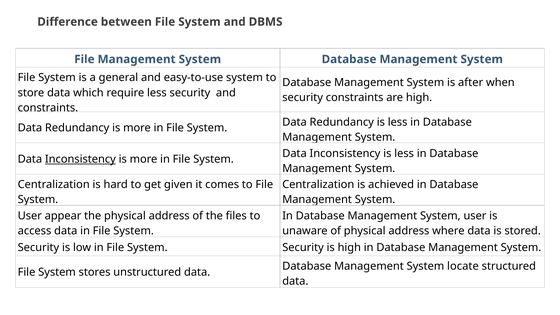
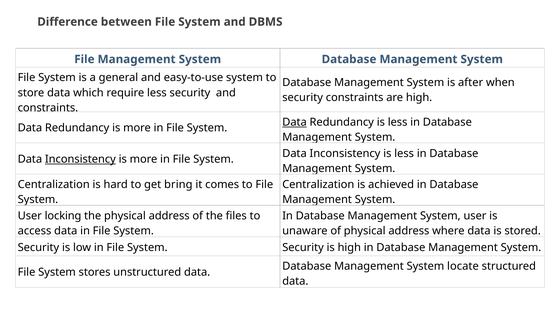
Data underline: none -> present (295, 122)
given: given -> bring (178, 185)
appear: appear -> locking (63, 216)
